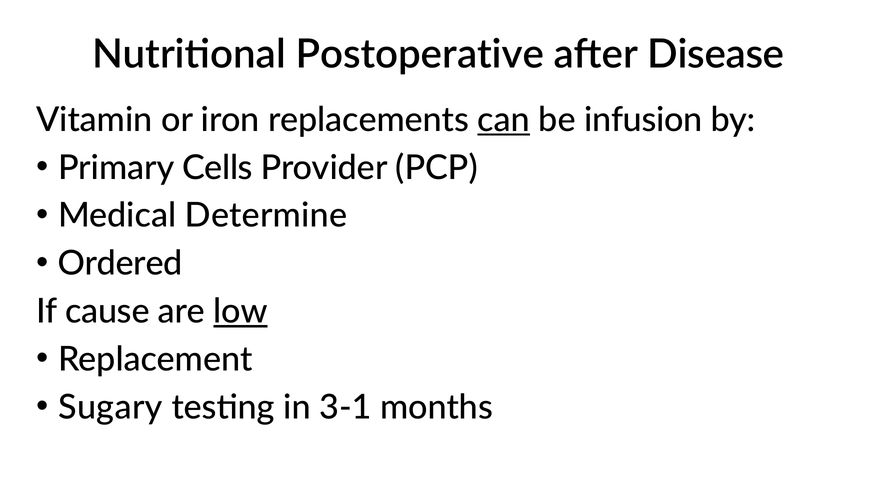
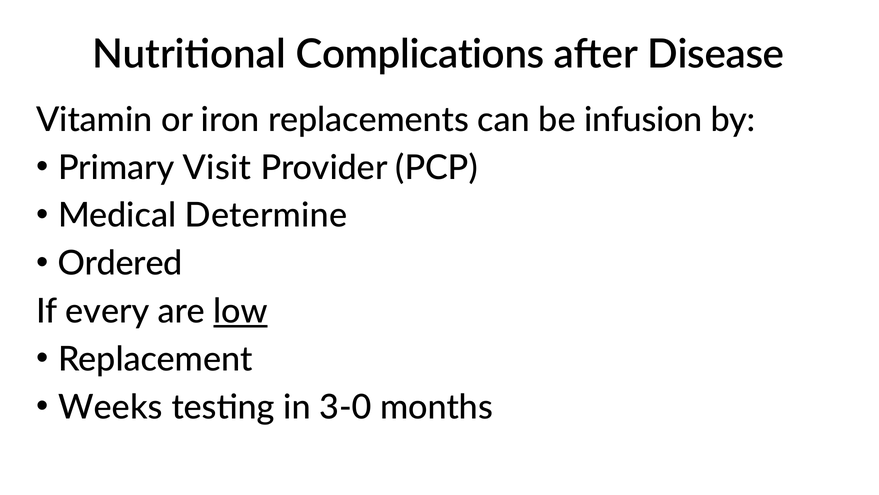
Postoperative: Postoperative -> Complications (420, 54)
can underline: present -> none (504, 120)
Cells: Cells -> Visit (217, 168)
cause: cause -> every (107, 311)
Sugary: Sugary -> Weeks (110, 407)
3-1: 3-1 -> 3-0 (346, 407)
